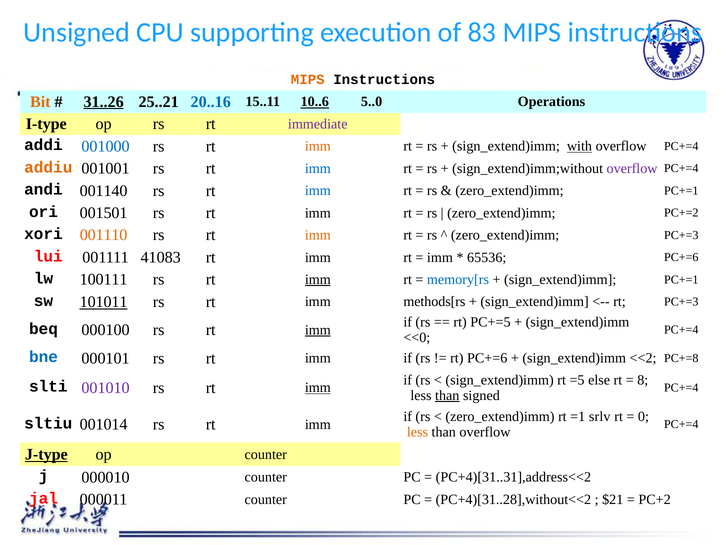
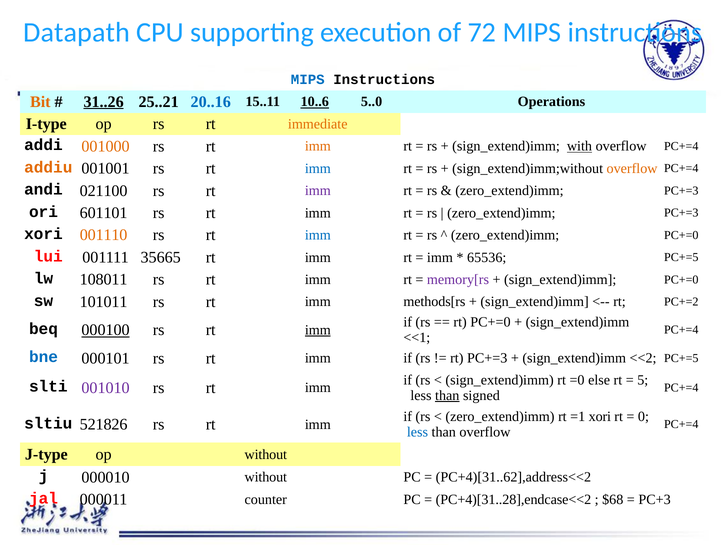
Unsigned: Unsigned -> Datapath (77, 32)
83: 83 -> 72 (482, 32)
MIPS colour: orange -> blue (308, 80)
immediate colour: purple -> orange (318, 124)
001000 colour: blue -> orange (106, 146)
overflow colour: purple -> orange (632, 168)
001140: 001140 -> 021100 (104, 191)
imm colour: blue -> purple (318, 191)
PC+=1: PC+=1 -> PC+=3 (681, 190)
001501: 001501 -> 601101 (104, 213)
PC+=2: PC+=2 -> PC+=3 (681, 213)
imm colour: orange -> blue (318, 235)
PC+=3: PC+=3 -> PC+=0 (681, 235)
41083: 41083 -> 35665 (161, 257)
65536 PC+=6: PC+=6 -> PC+=5 (681, 257)
100111: 100111 -> 108011 (104, 279)
imm underline: present -> none (318, 279)
memory[rs colour: blue -> purple (458, 279)
PC+=1: PC+=1 -> PC+=0 (681, 279)
101011 underline: present -> none (104, 302)
rt PC+=3: PC+=3 -> PC+=2 (681, 302)
rt PC+=5: PC+=5 -> PC+=0 (490, 322)
000100 underline: none -> present (106, 330)
<<0: <<0 -> <<1 (417, 338)
rt PC+=6: PC+=6 -> PC+=3 (487, 358)
<<2 PC+=8: PC+=8 -> PC+=5 (681, 358)
=5: =5 -> =0 (577, 380)
8: 8 -> 5 (643, 380)
imm underline: present -> none (318, 387)
=1 srlv: srlv -> xori (600, 416)
001014: 001014 -> 521826 (104, 424)
less colour: orange -> blue (417, 432)
J-type underline: present -> none (46, 454)
op counter: counter -> without (266, 454)
000010 counter: counter -> without (266, 477)
PC+4)[31..31],address<<2: PC+4)[31..31],address<<2 -> PC+4)[31..62],address<<2 (513, 477)
PC+4)[31..28],without<<2: PC+4)[31..28],without<<2 -> PC+4)[31..28],endcase<<2 (513, 499)
$21: $21 -> $68 (613, 499)
PC+2: PC+2 -> PC+3 (655, 499)
